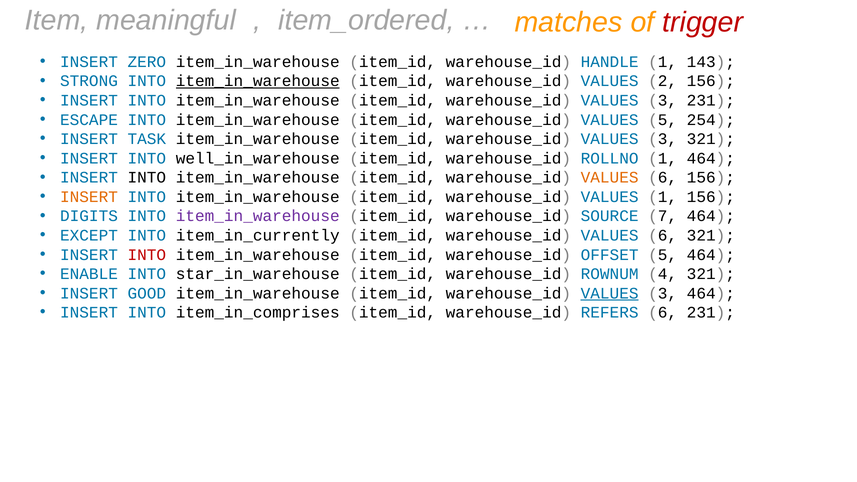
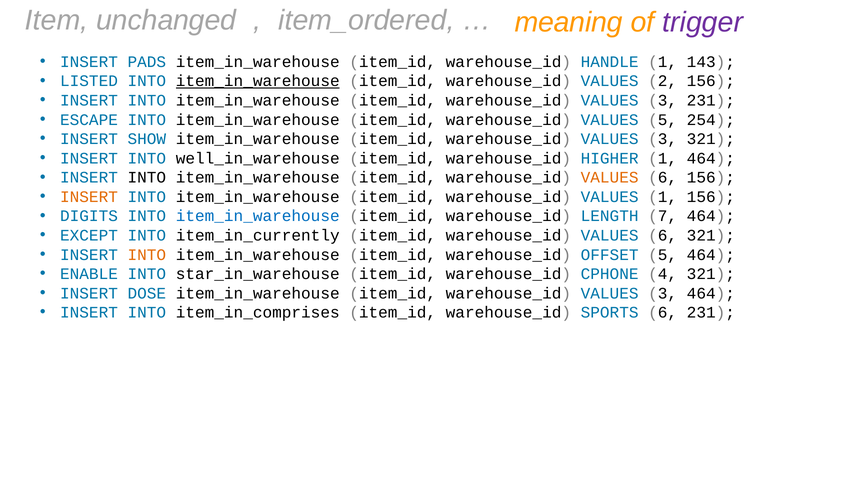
meaningful: meaningful -> unchanged (166, 20)
matches: matches -> meaning (569, 22)
trigger colour: red -> purple (703, 22)
ZERO: ZERO -> PADS (147, 62)
STRONG: STRONG -> LISTED (89, 81)
TASK: TASK -> SHOW (147, 139)
ROLLNO: ROLLNO -> HIGHER (610, 158)
item_in_warehouse colour: purple -> blue (258, 216)
SOURCE: SOURCE -> LENGTH (610, 216)
INTO colour: red -> orange (147, 255)
ROWNUM: ROWNUM -> CPHONE (610, 274)
GOOD: GOOD -> DOSE (147, 293)
VALUES underline: present -> none (610, 293)
REFERS: REFERS -> SPORTS (610, 313)
